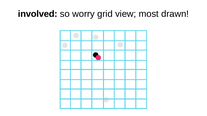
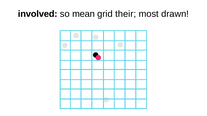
worry: worry -> mean (84, 14)
view: view -> their (126, 14)
